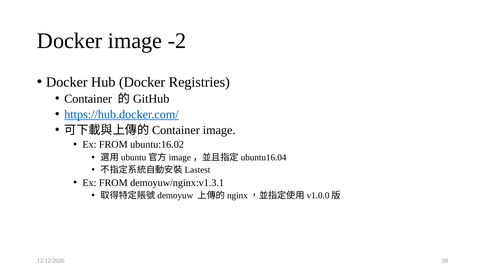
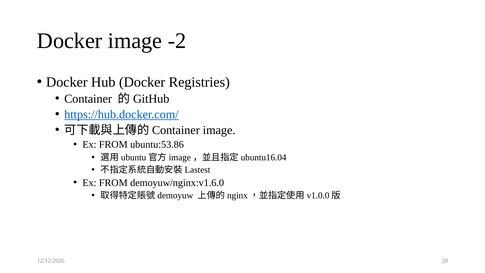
ubuntu:16.02: ubuntu:16.02 -> ubuntu:53.86 (157, 144)
demoyuw/nginx:v1.3.1: demoyuw/nginx:v1.3.1 -> demoyuw/nginx:v1.6.0 (177, 183)
